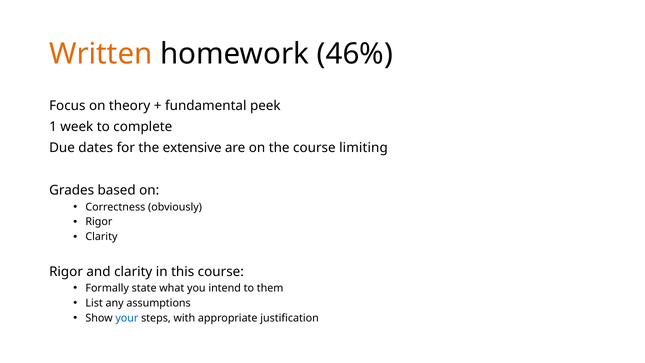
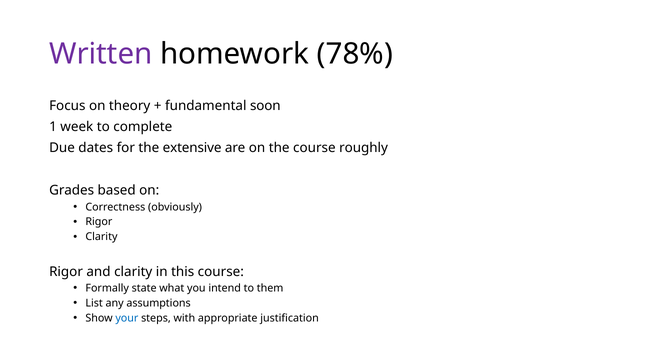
Written colour: orange -> purple (101, 54)
46%: 46% -> 78% (355, 54)
peek: peek -> soon (265, 106)
limiting: limiting -> roughly (364, 148)
